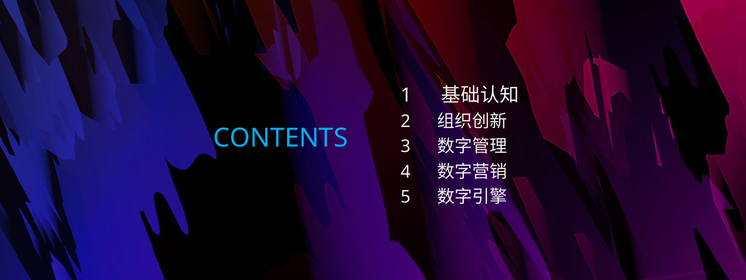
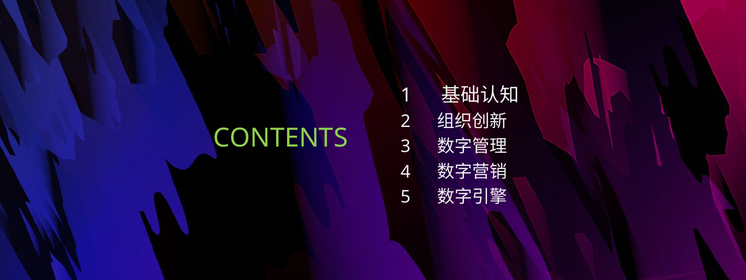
CONTENTS colour: light blue -> light green (281, 138)
